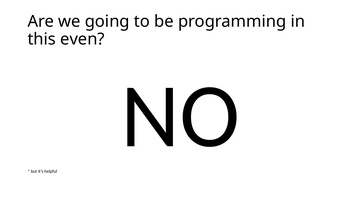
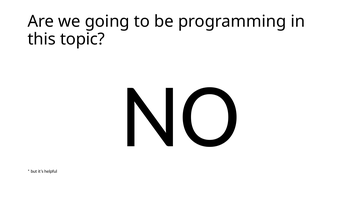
even: even -> topic (83, 39)
